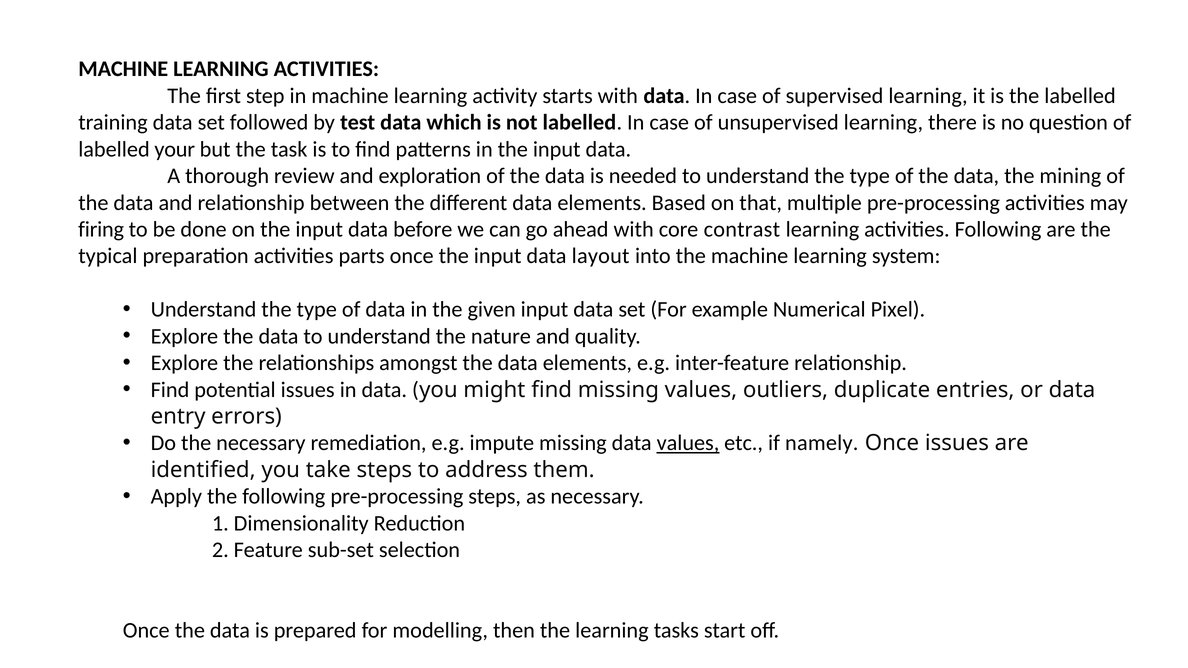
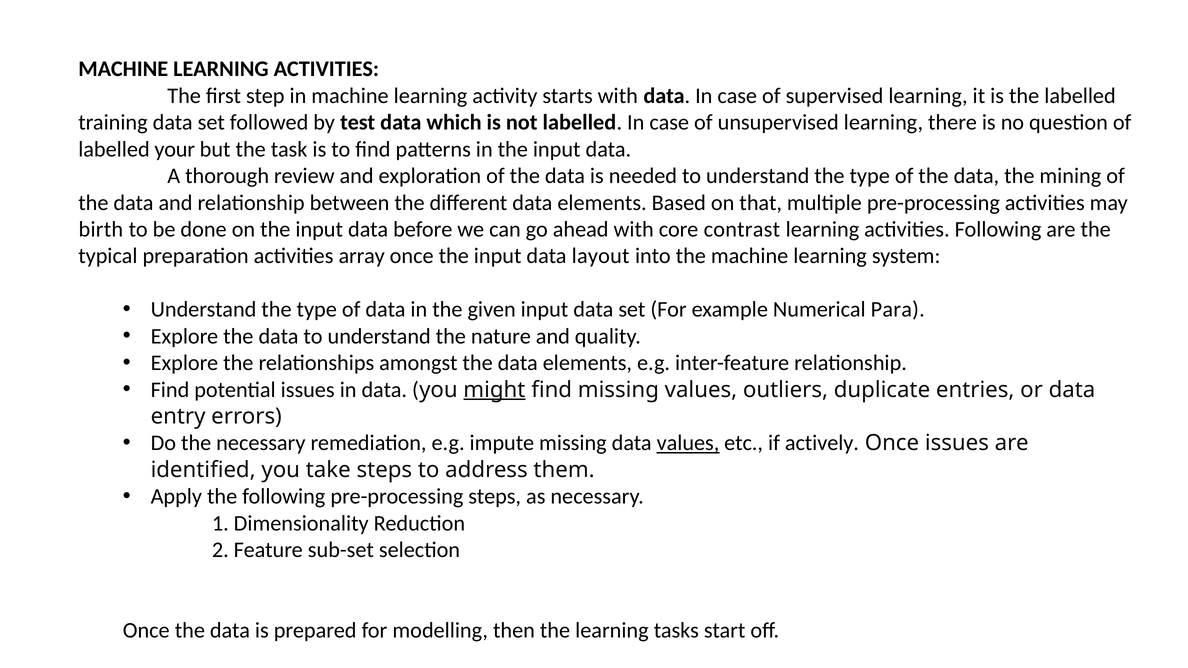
firing: firing -> birth (101, 229)
parts: parts -> array (362, 256)
Pixel: Pixel -> Para (898, 310)
might underline: none -> present (494, 390)
namely: namely -> actively (822, 443)
